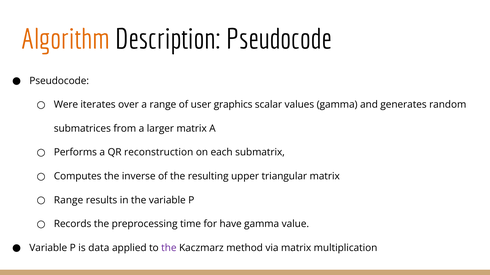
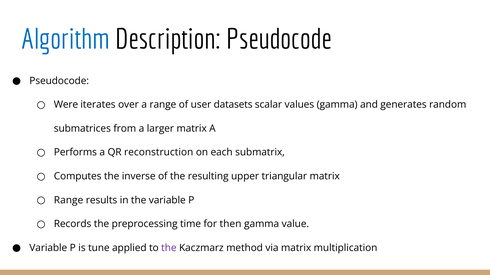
Algorithm colour: orange -> blue (66, 40)
graphics: graphics -> datasets (233, 105)
have: have -> then (231, 224)
data: data -> tune (99, 248)
